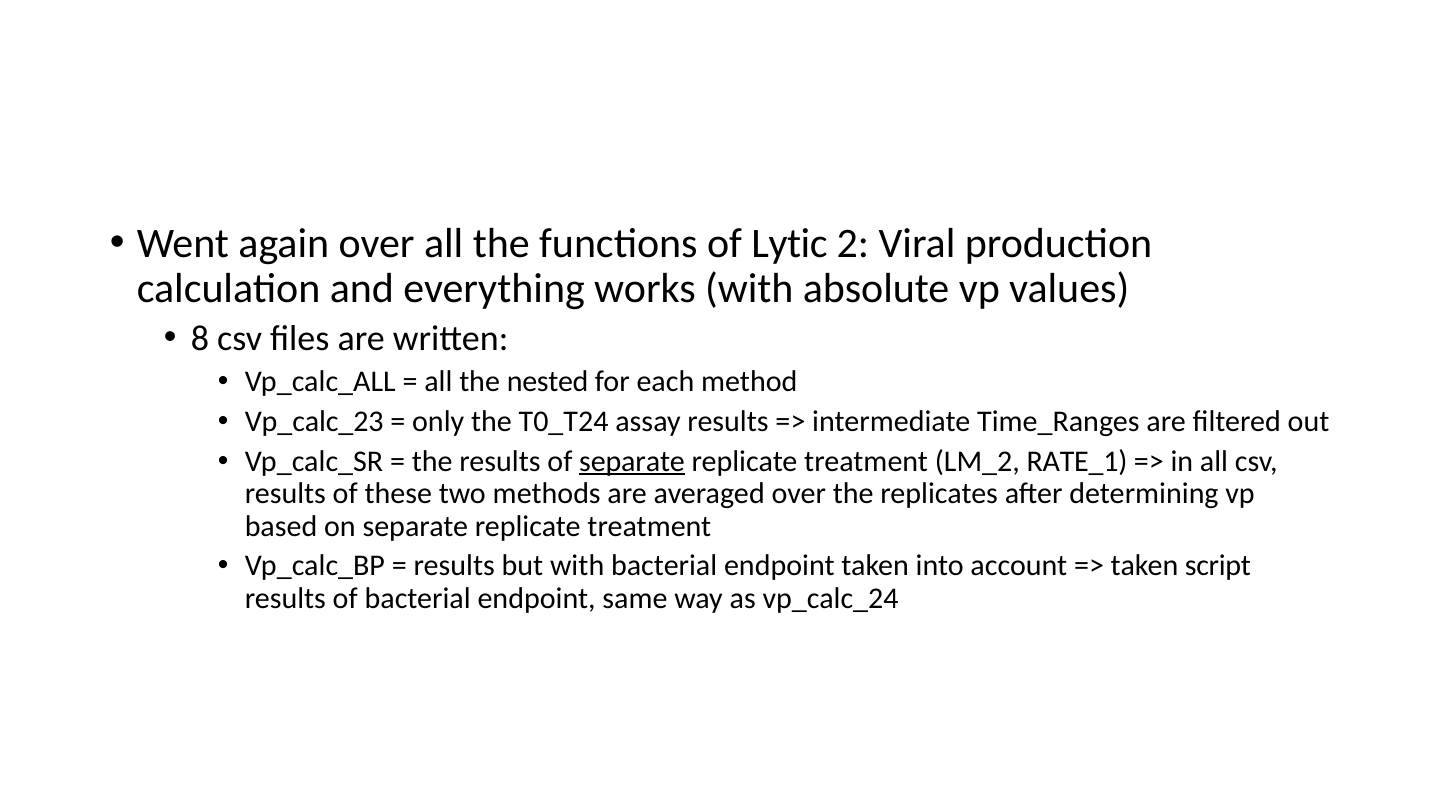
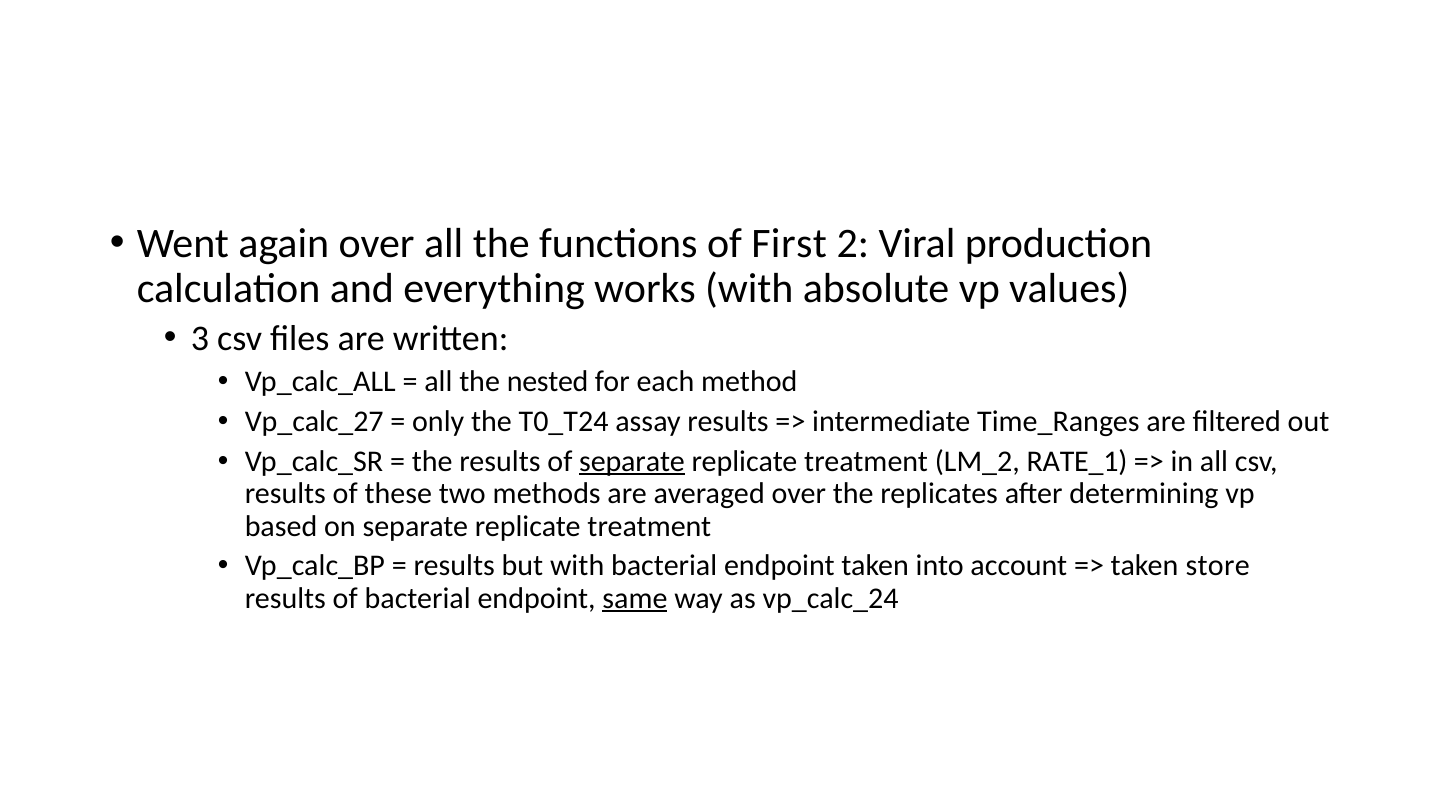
Lytic: Lytic -> First (789, 243)
8: 8 -> 3 (200, 338)
Vp_calc_23: Vp_calc_23 -> Vp_calc_27 (314, 421)
script: script -> store (1218, 566)
same underline: none -> present (635, 598)
